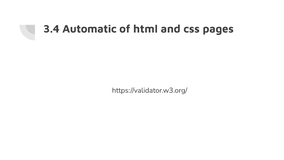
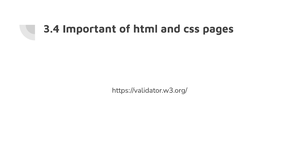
Automatic: Automatic -> Important (89, 29)
